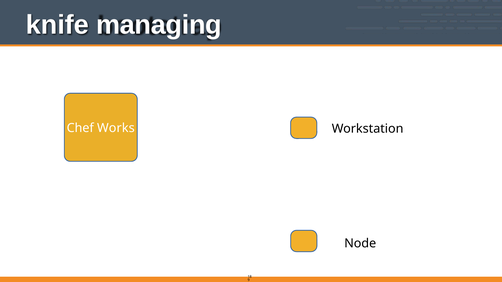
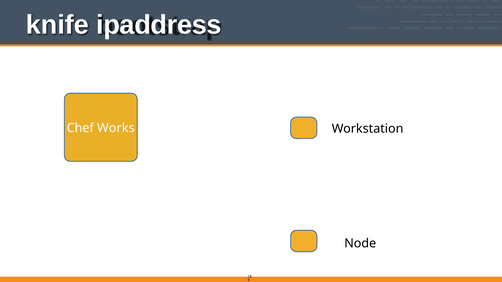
managing: managing -> ipaddress (159, 25)
